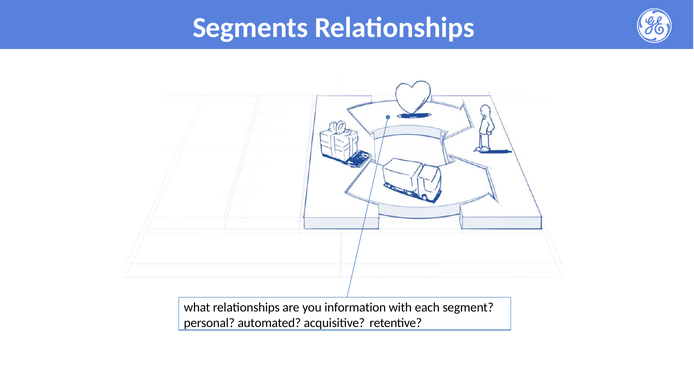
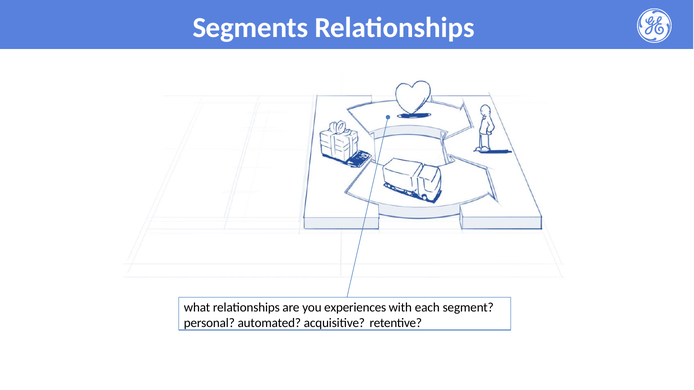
information: information -> experiences (355, 308)
